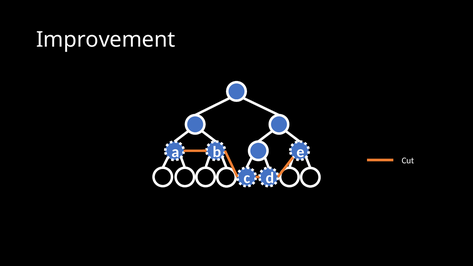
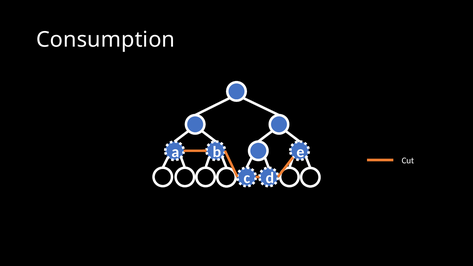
Improvement: Improvement -> Consumption (106, 40)
